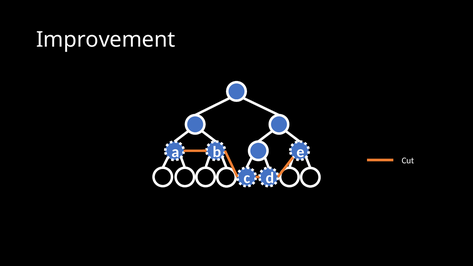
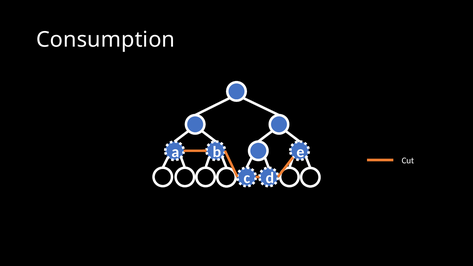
Improvement: Improvement -> Consumption (106, 40)
